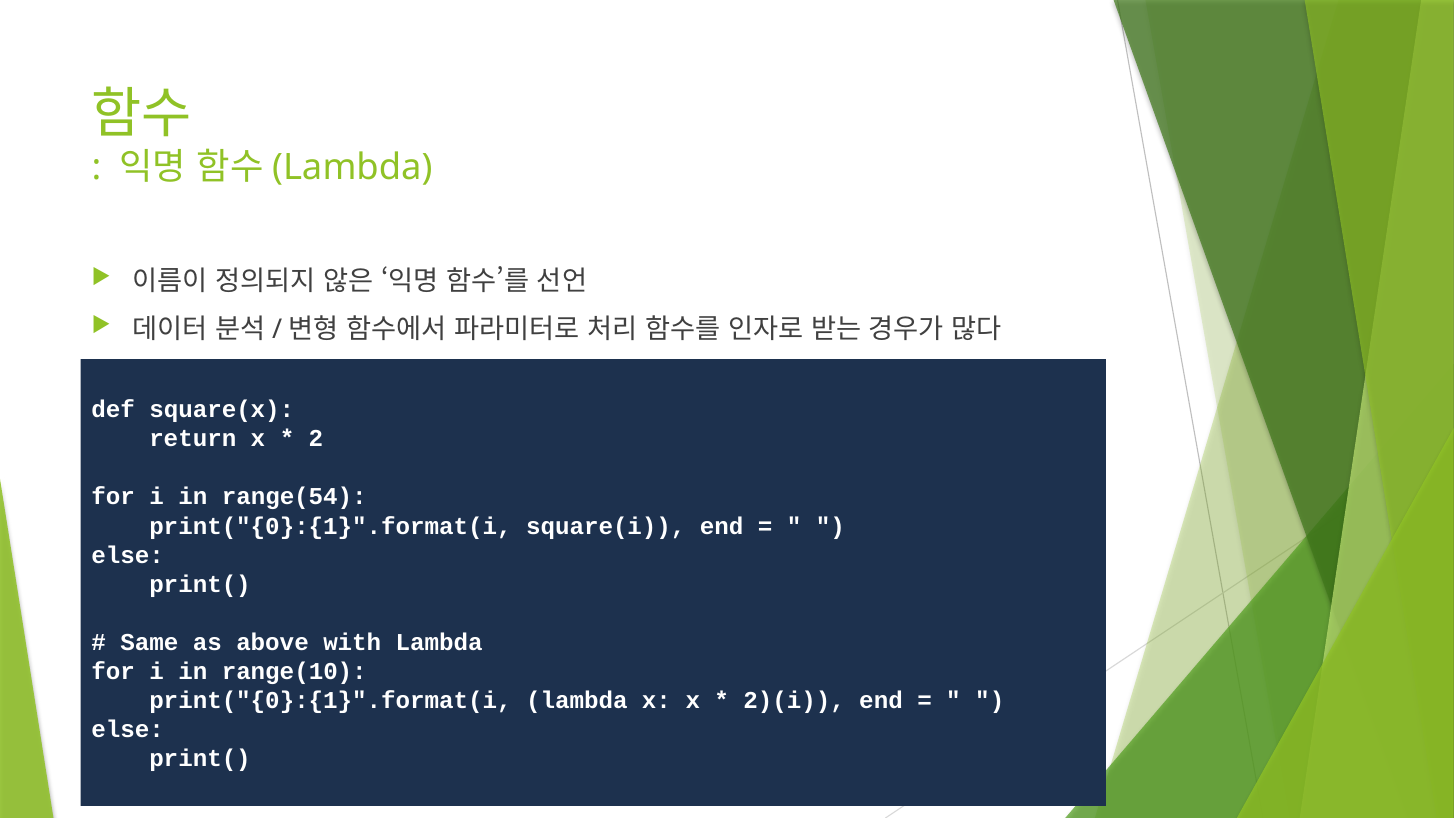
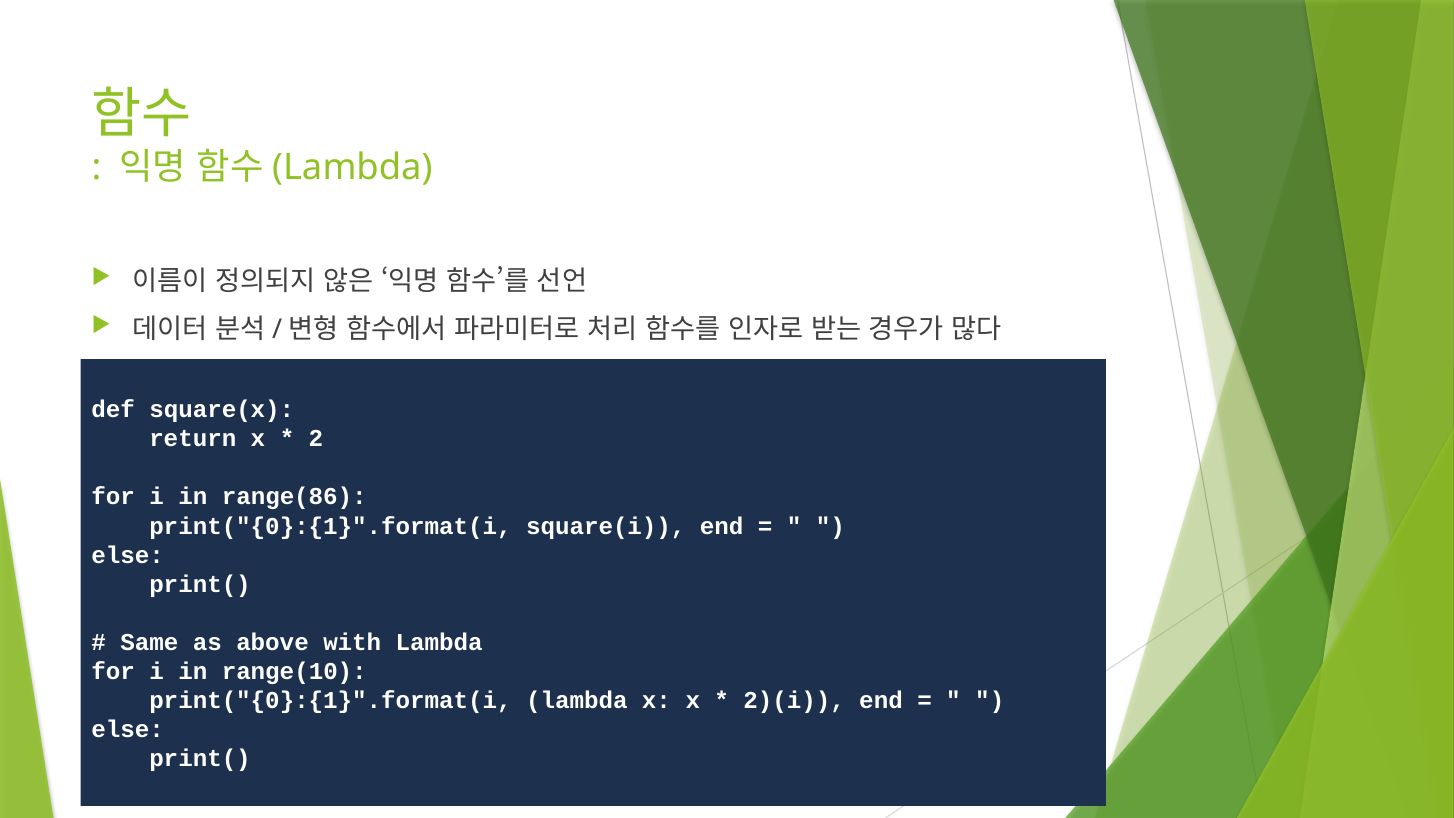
range(54: range(54 -> range(86 (294, 497)
